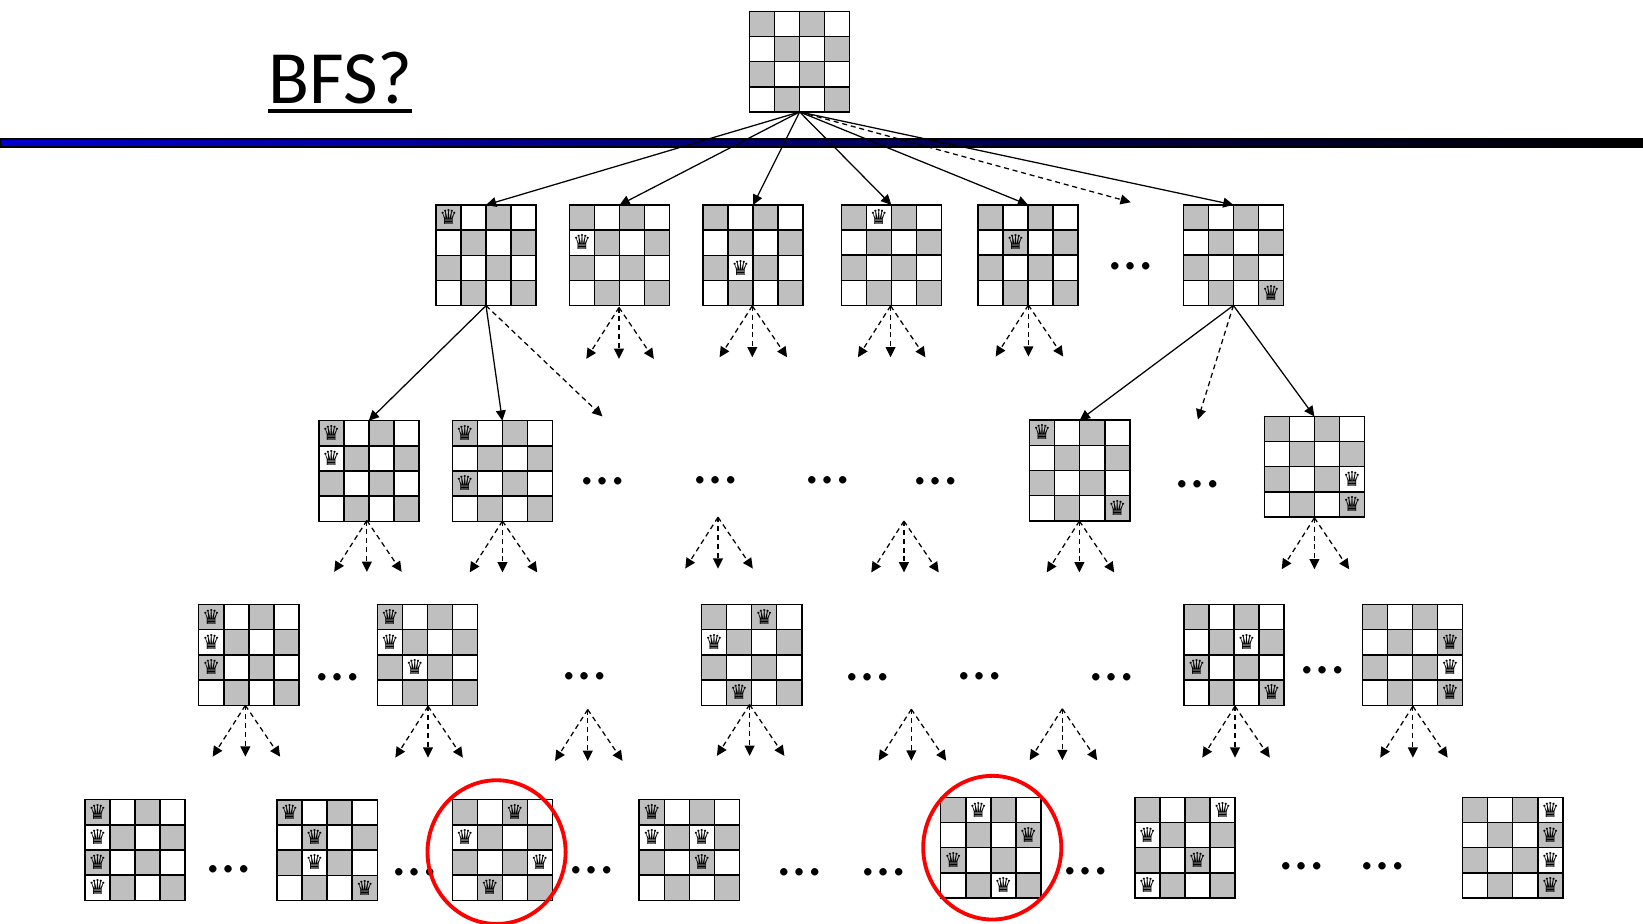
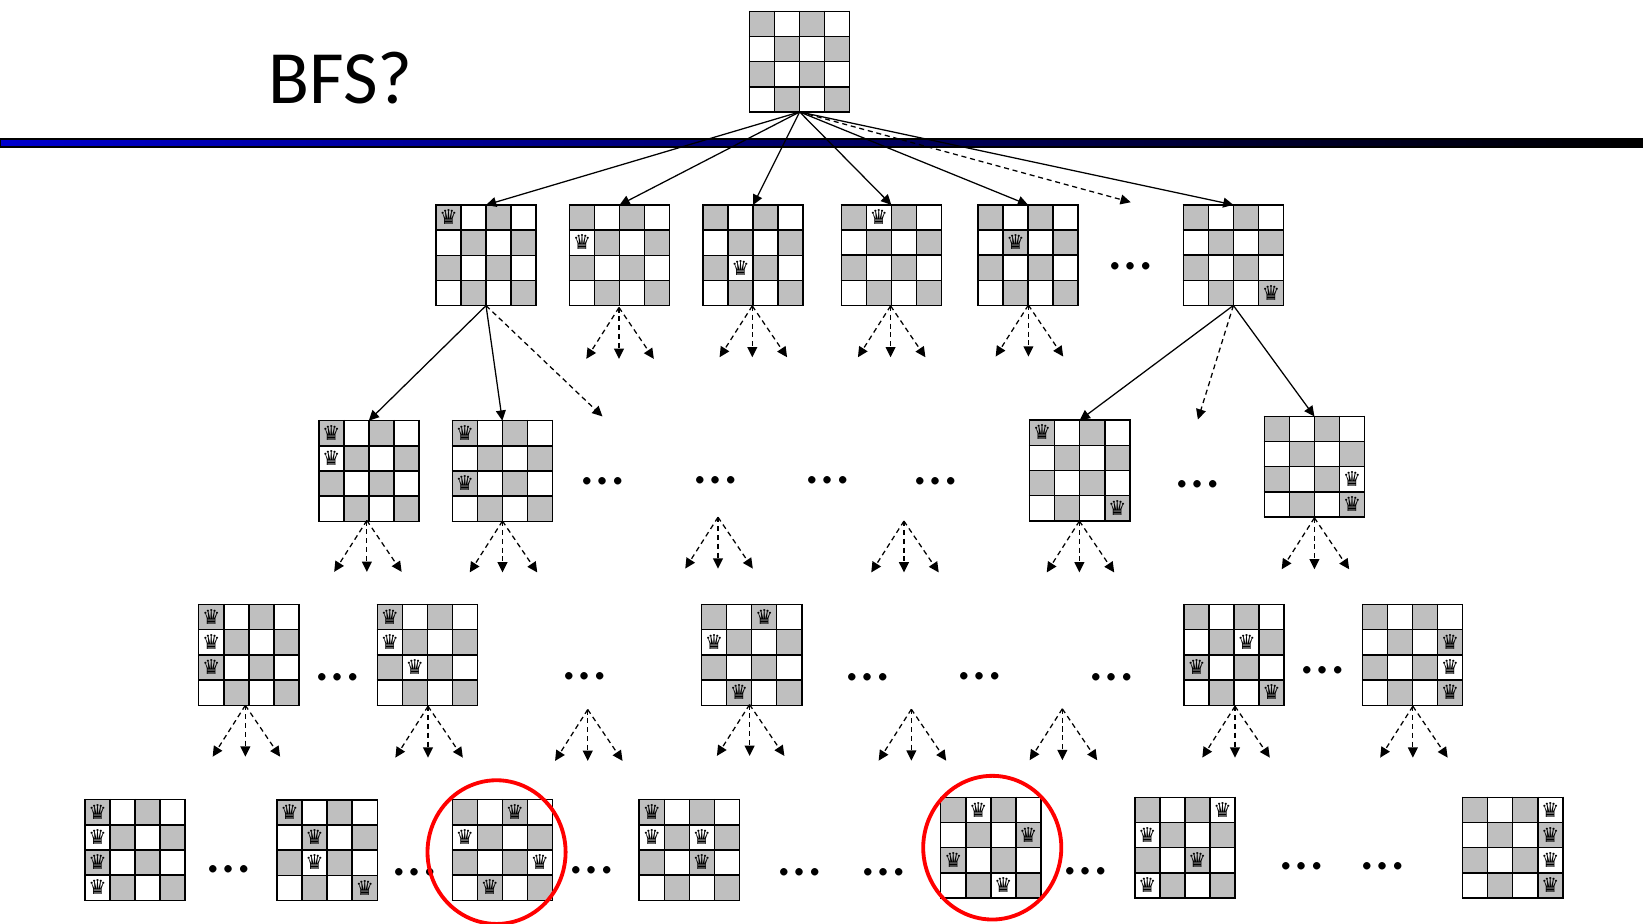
BFS underline: present -> none (340, 79)
